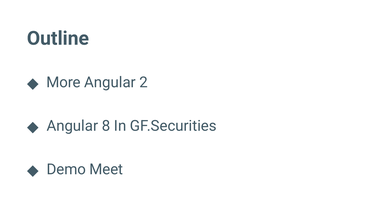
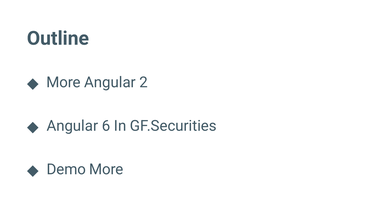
8: 8 -> 6 (106, 126)
Demo Meet: Meet -> More (106, 169)
